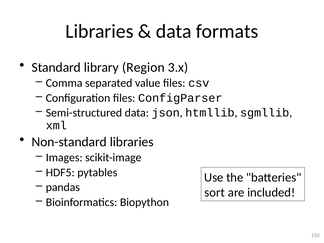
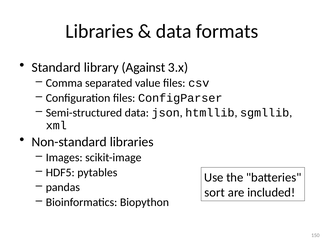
Region: Region -> Against (143, 67)
